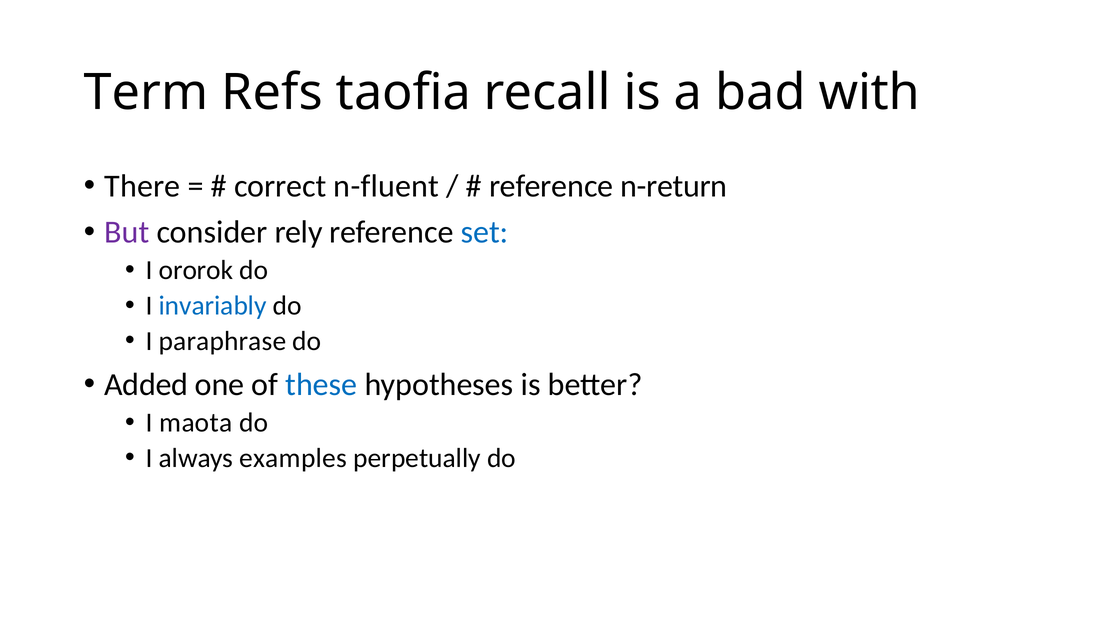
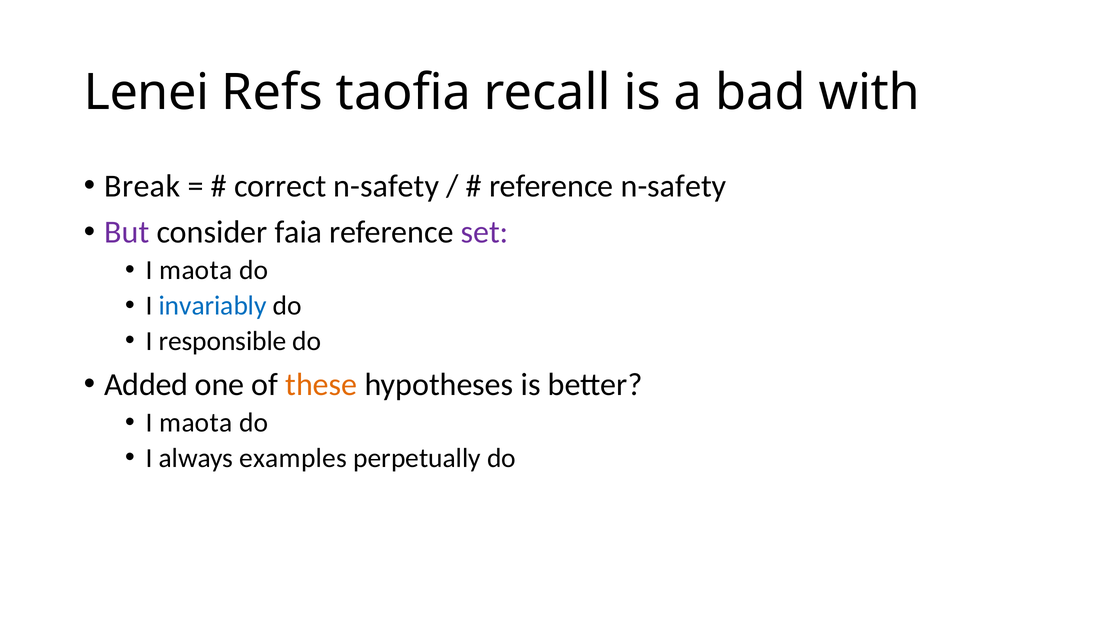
Term: Term -> Lenei (146, 92)
There: There -> Break (142, 186)
correct n-fluent: n-fluent -> n-safety (386, 186)
reference n-return: n-return -> n-safety (674, 186)
rely: rely -> faia (298, 232)
set colour: blue -> purple (485, 232)
ororok: ororok -> maota (196, 270)
paraphrase: paraphrase -> responsible (223, 341)
these colour: blue -> orange (321, 384)
